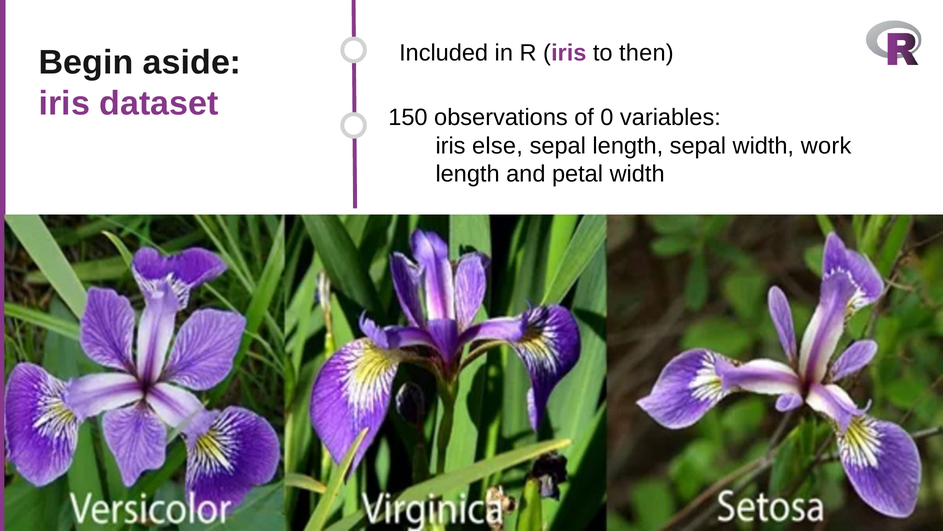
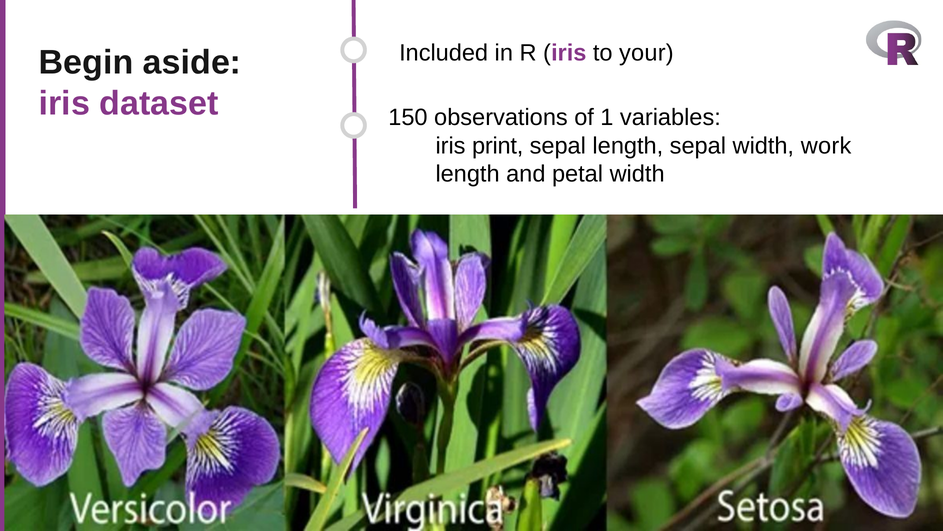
then: then -> your (646, 53)
0: 0 -> 1 (607, 117)
else: else -> print (498, 146)
